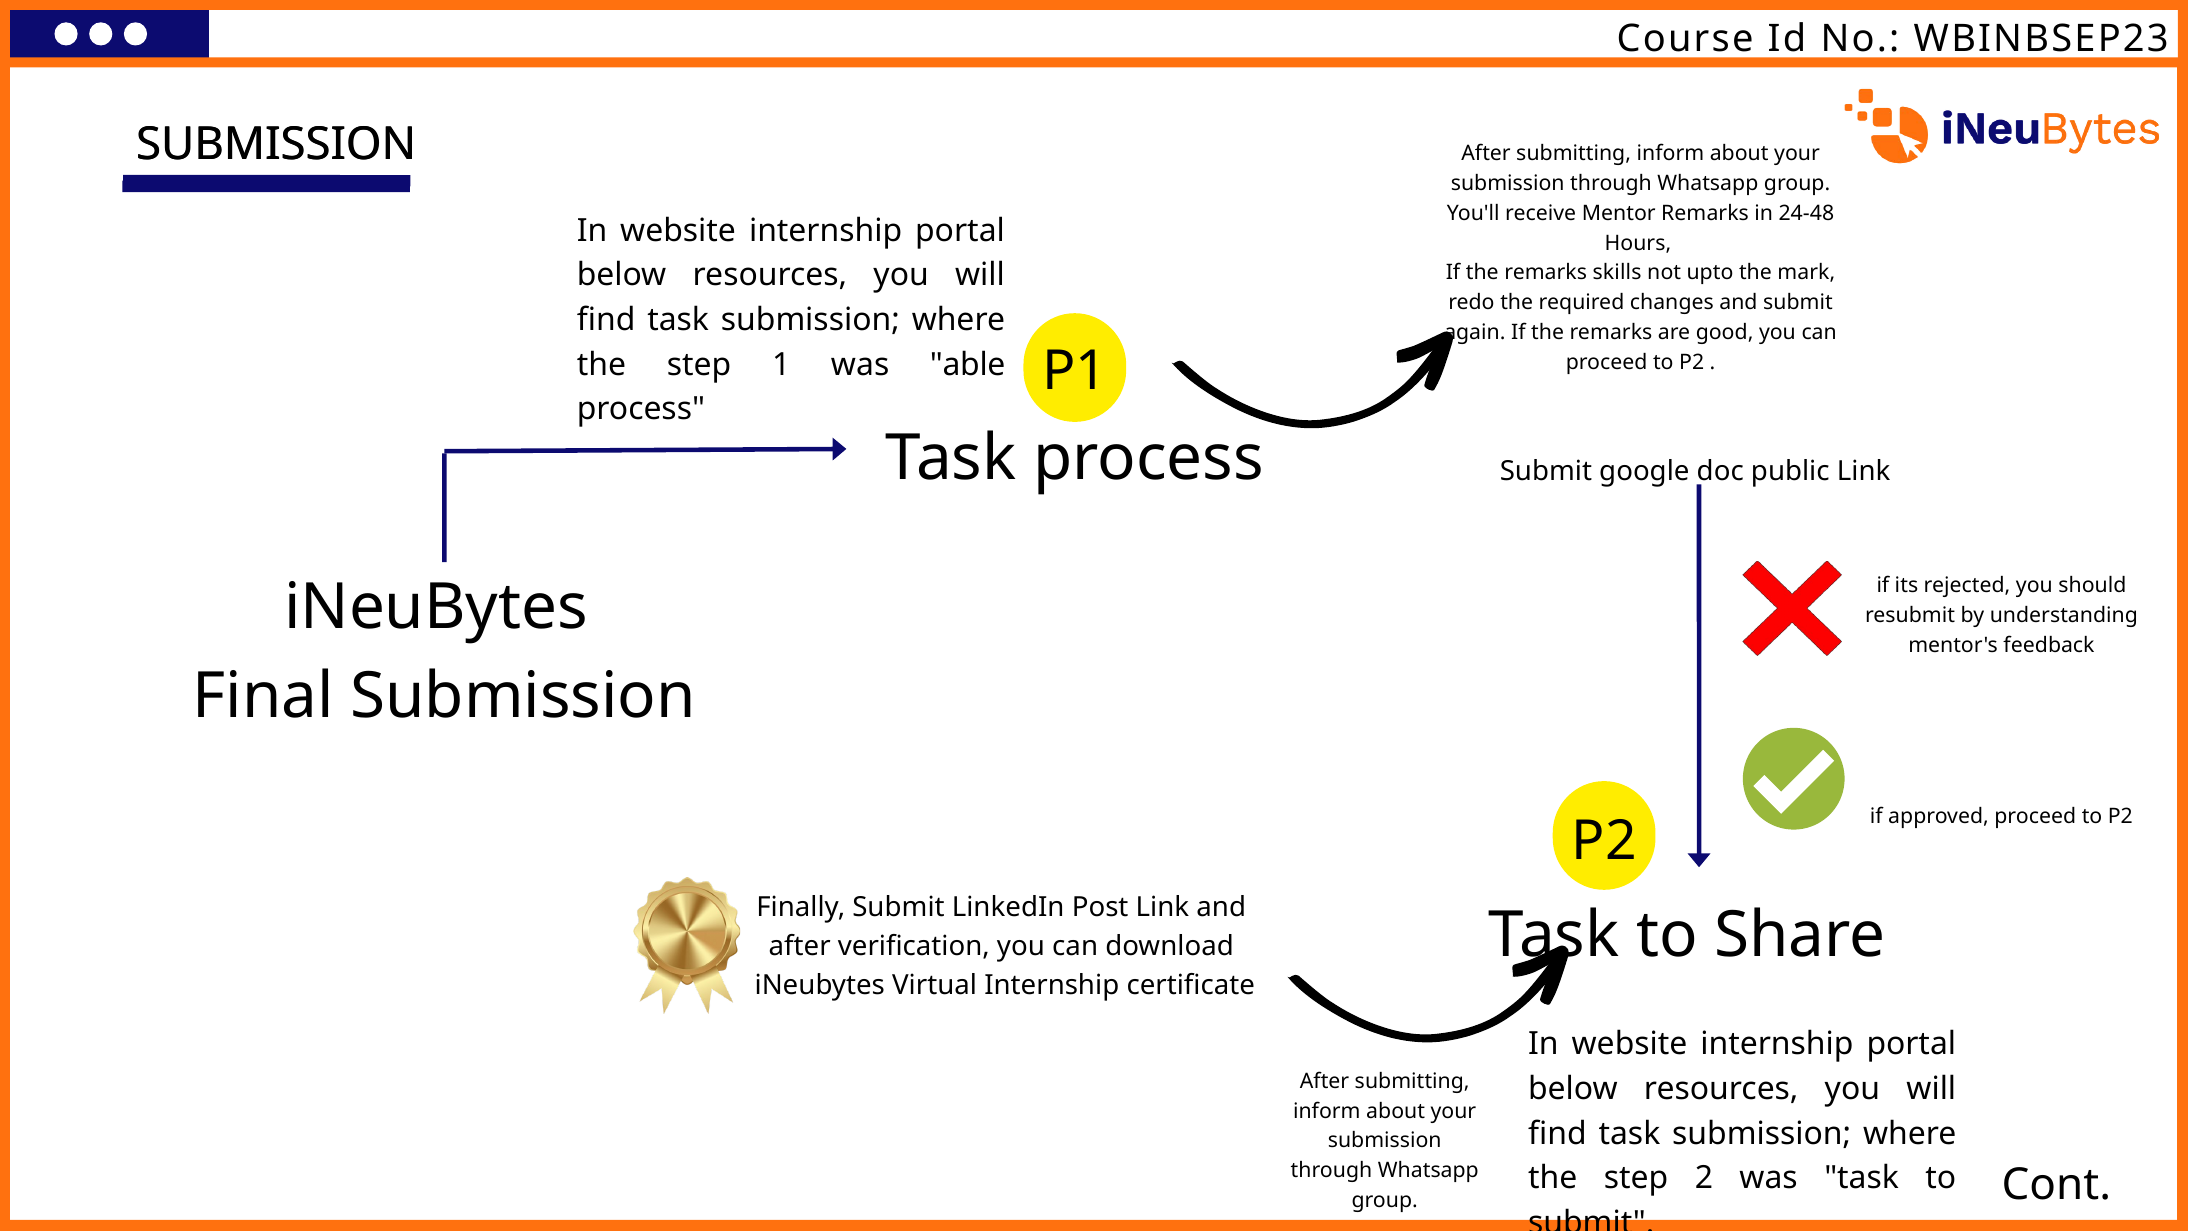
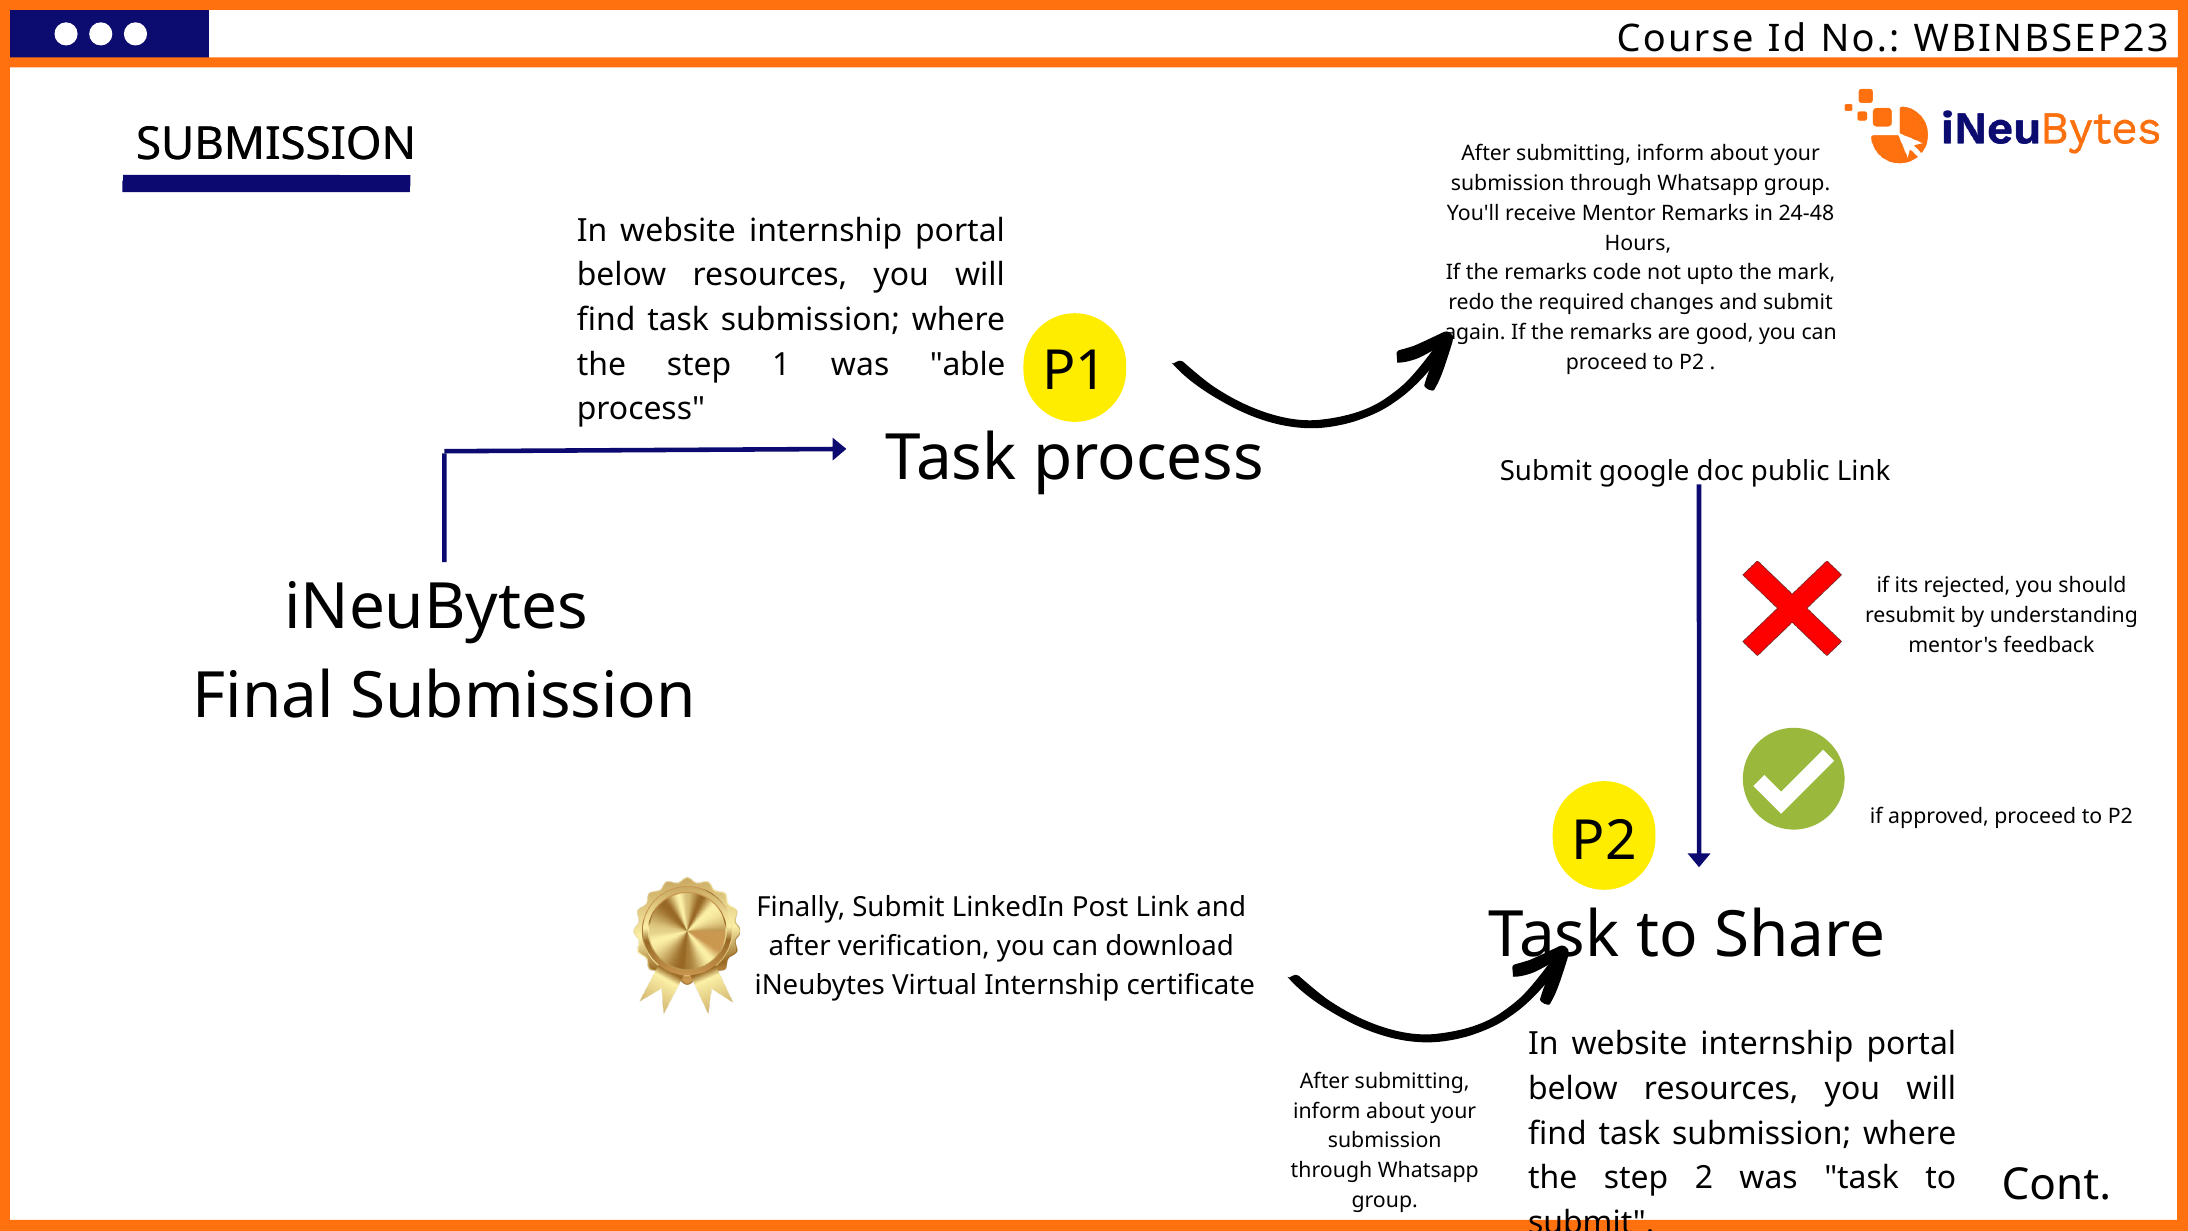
skills: skills -> code (1617, 273)
